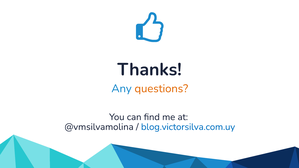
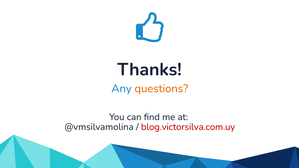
blog.victorsilva.com.uy colour: blue -> red (188, 127)
